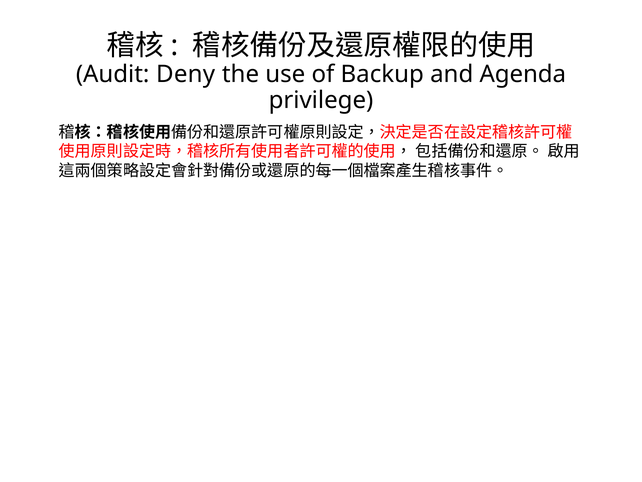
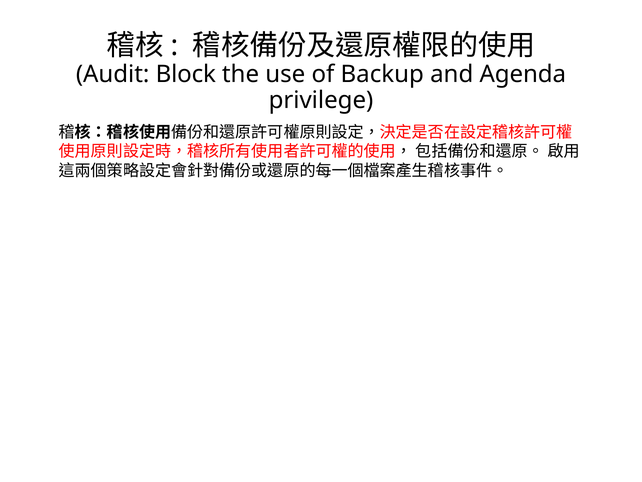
Deny: Deny -> Block (186, 74)
